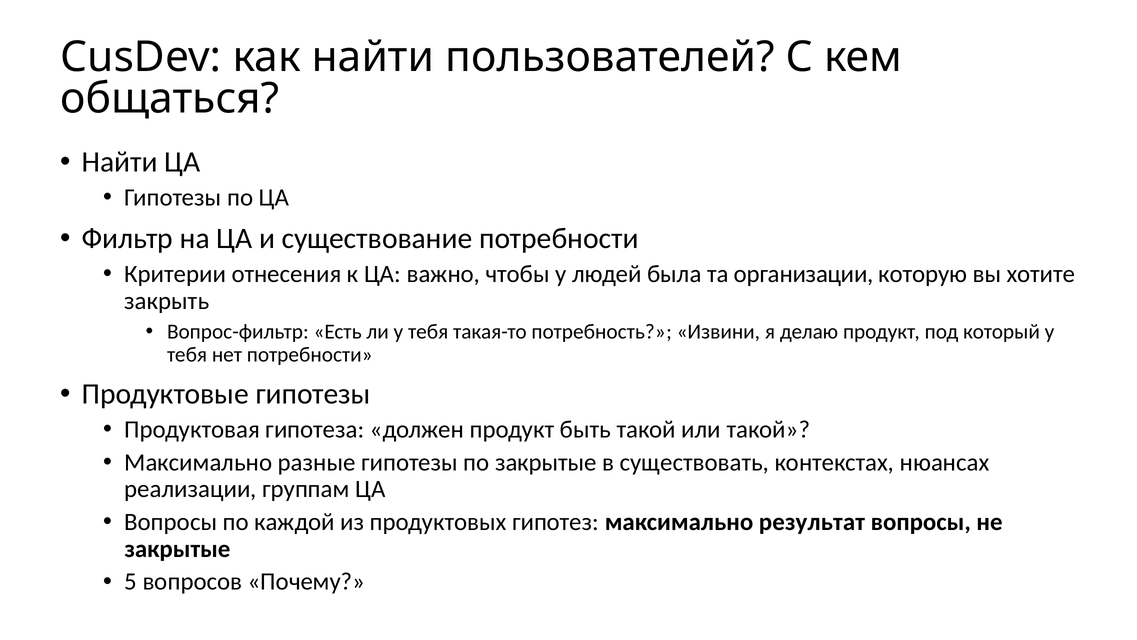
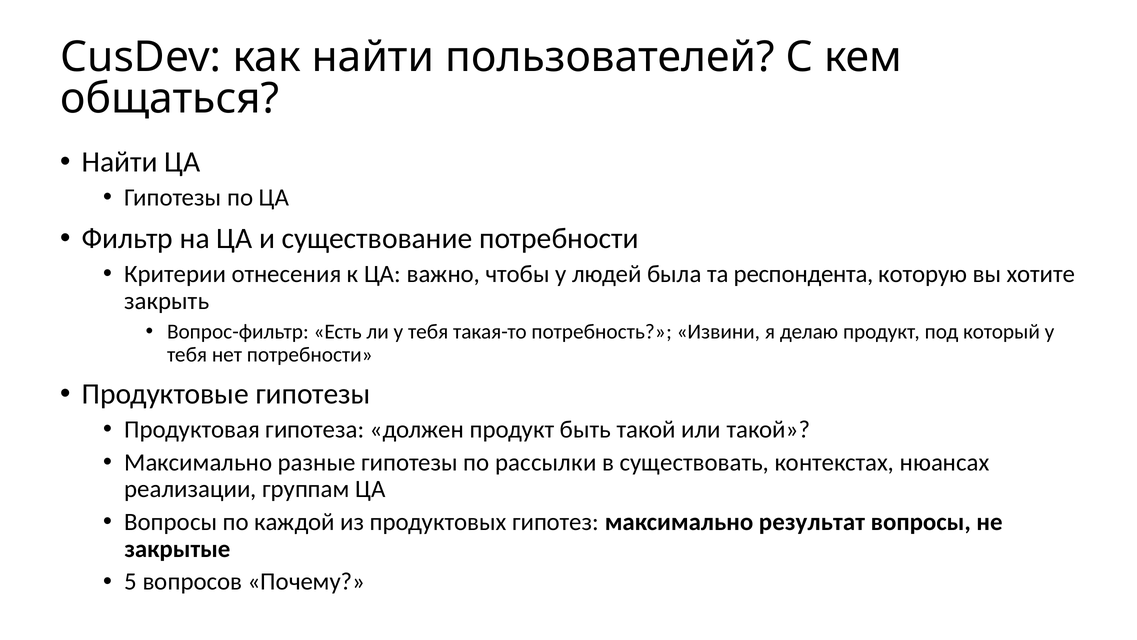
организации: организации -> респондента (804, 274)
по закрытые: закрытые -> рассылки (546, 462)
